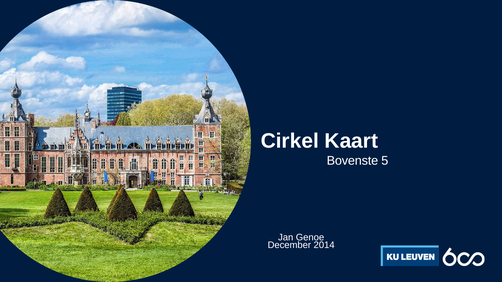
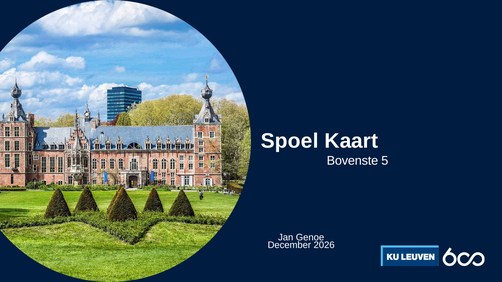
Cirkel: Cirkel -> Spoel (290, 141)
2014: 2014 -> 2026 (324, 245)
